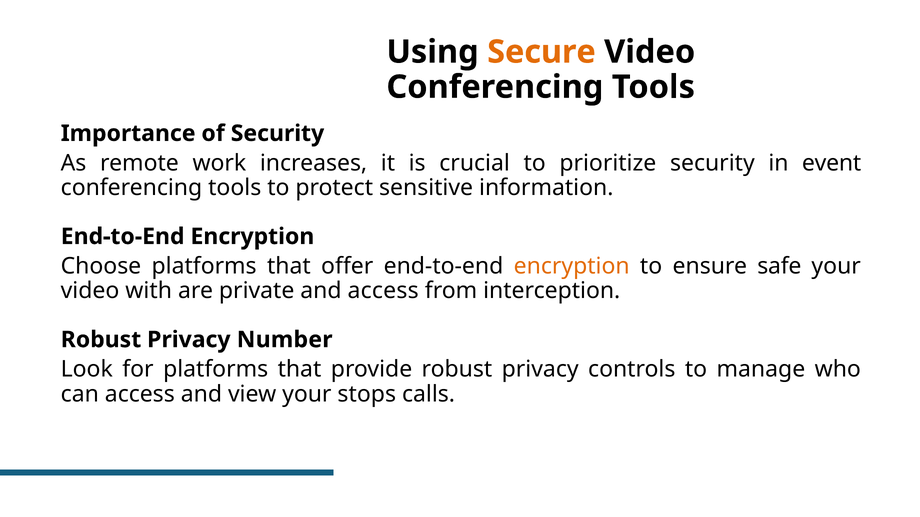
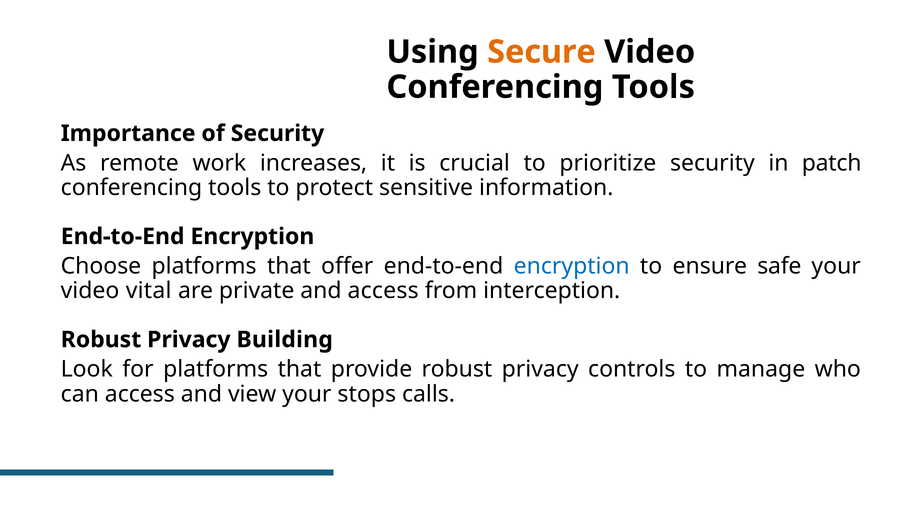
event: event -> patch (832, 163)
encryption colour: orange -> blue (572, 266)
with: with -> vital (149, 291)
Number: Number -> Building (285, 340)
